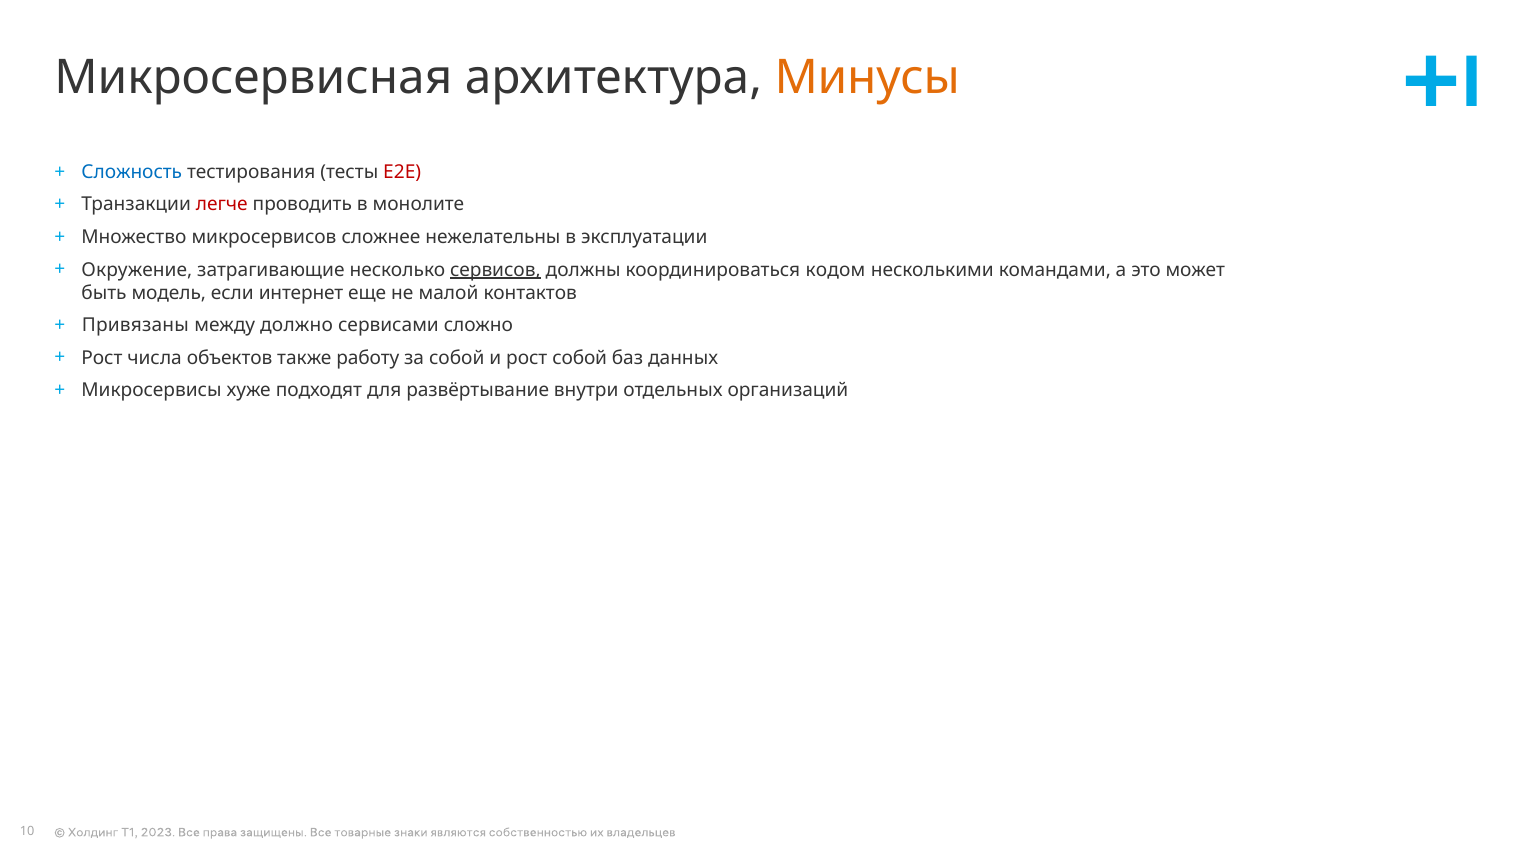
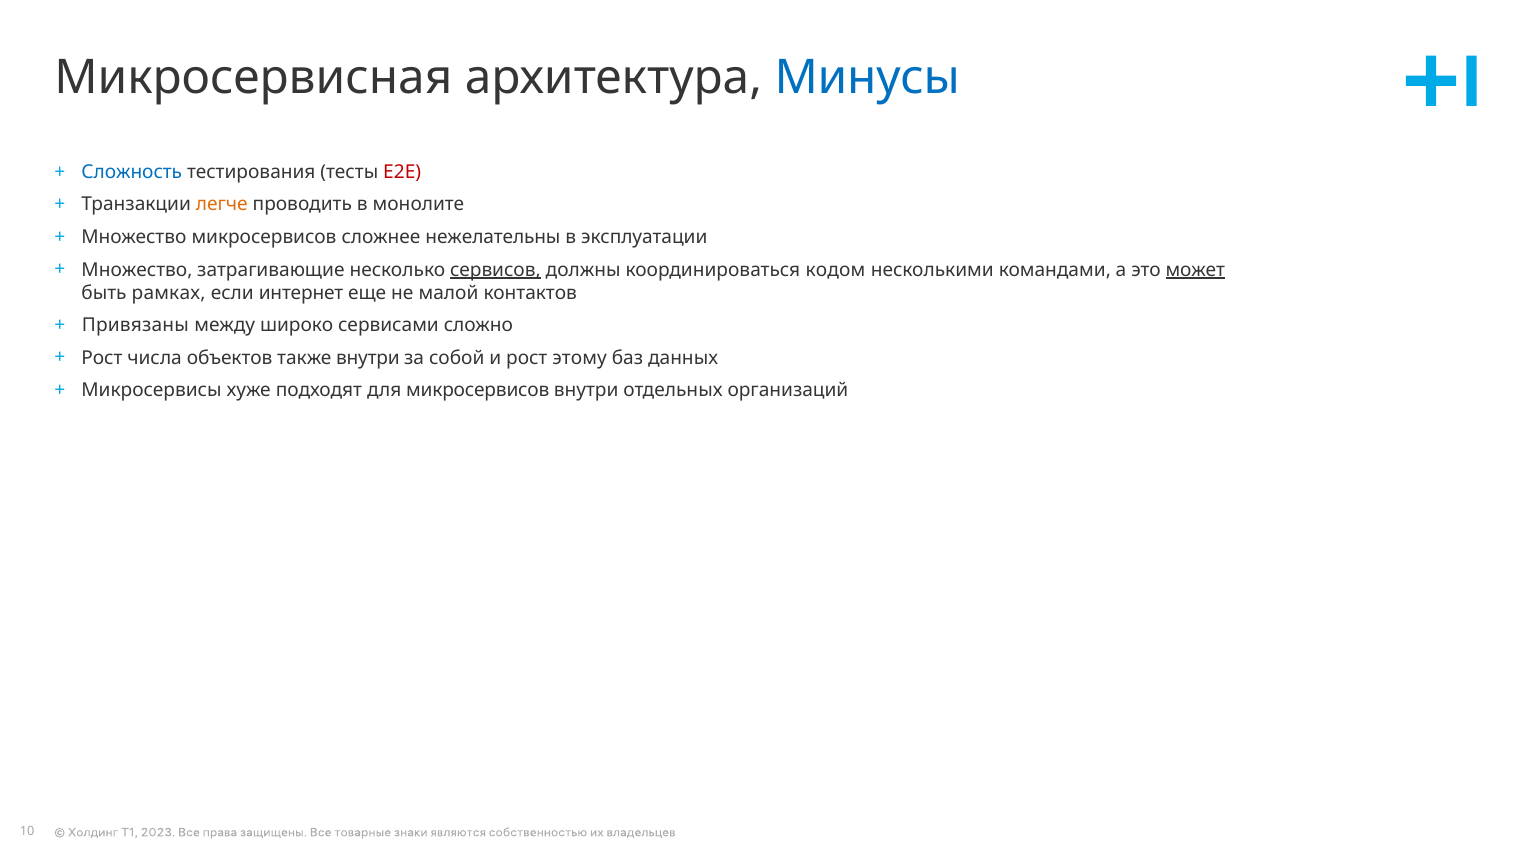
Минусы colour: orange -> blue (867, 77)
легче colour: red -> orange (222, 205)
Окружение: Окружение -> Множество (137, 270)
может underline: none -> present (1195, 270)
модель: модель -> рамках (169, 293)
должно: должно -> широко (297, 325)
также работу: работу -> внутри (368, 358)
рост собой: собой -> этому (580, 358)
для развёртывание: развёртывание -> микросервисов (478, 390)
